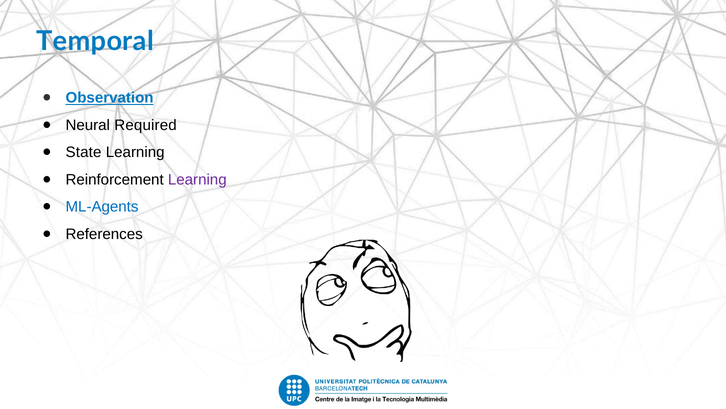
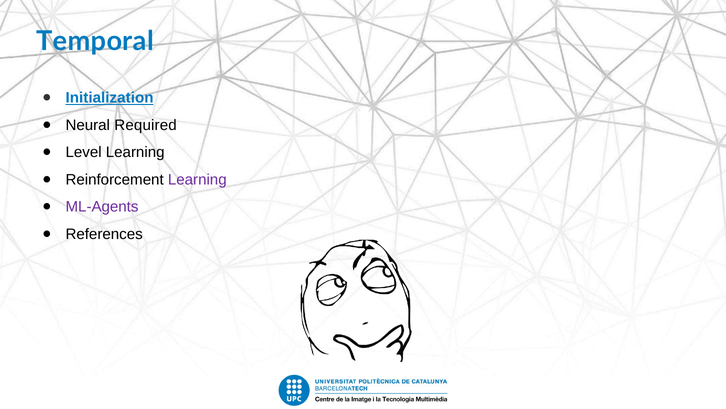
Observation: Observation -> Initialization (110, 98)
State: State -> Level (84, 152)
ML-Agents colour: blue -> purple (102, 206)
